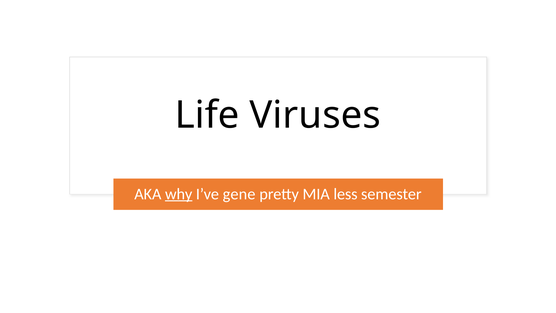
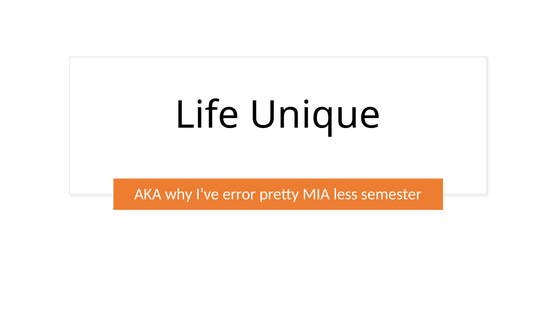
Viruses: Viruses -> Unique (315, 115)
why underline: present -> none (179, 194)
gene: gene -> error (239, 194)
